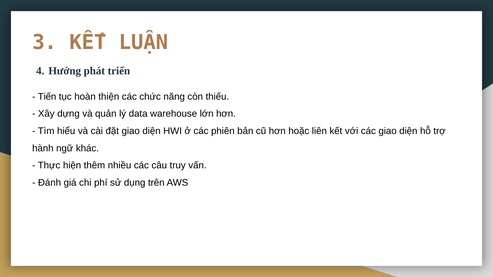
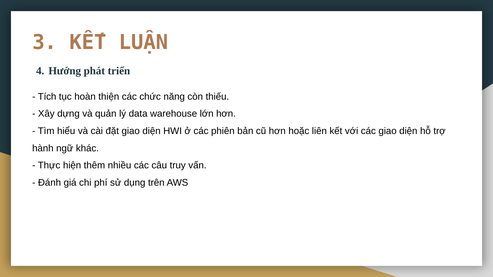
Tiến: Tiến -> Tích (47, 97)
